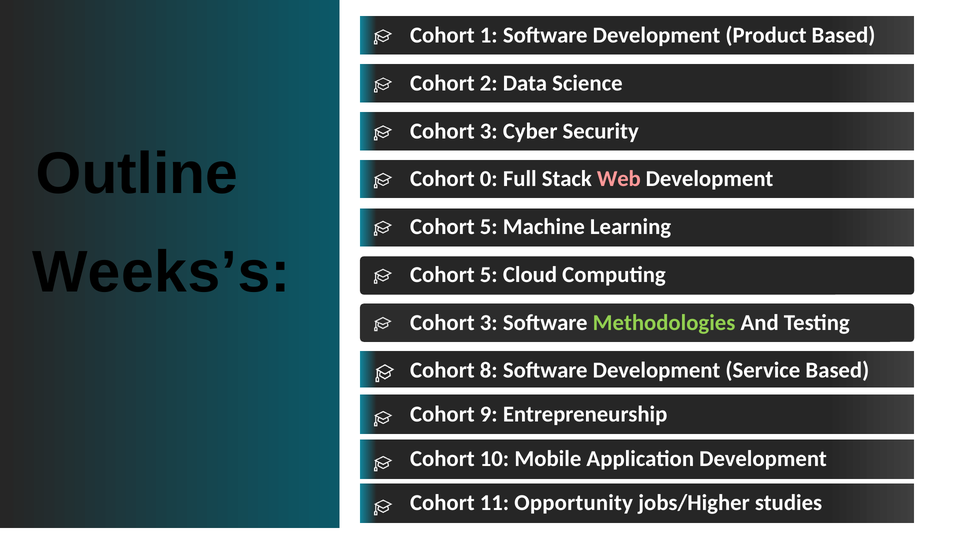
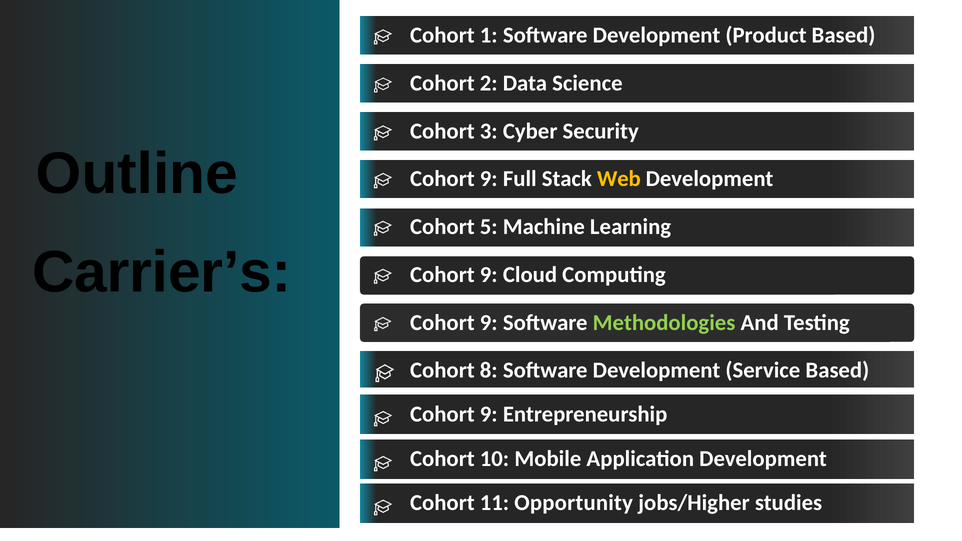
0: 0 -> 9 (489, 179)
Web colour: pink -> yellow (619, 179)
Weeks’s: Weeks’s -> Carrier’s (162, 273)
5: 5 -> 9 (489, 275)
3: 3 -> 9 (489, 323)
